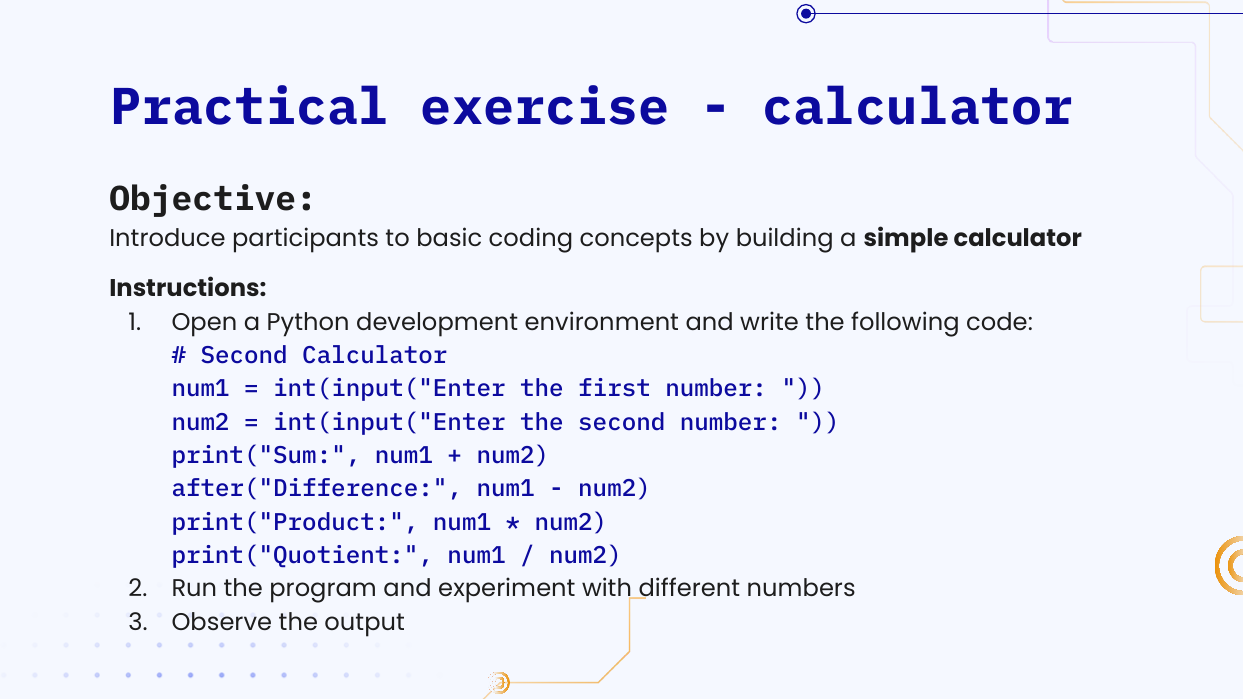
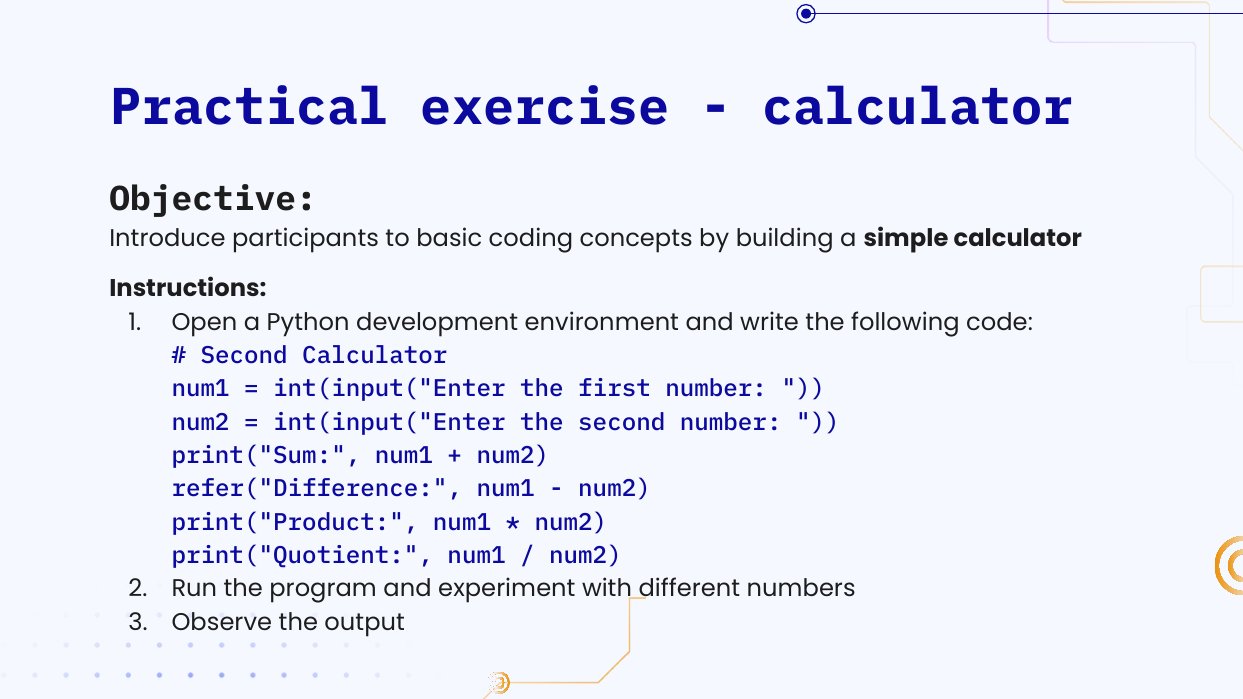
after("Difference: after("Difference -> refer("Difference (317, 489)
